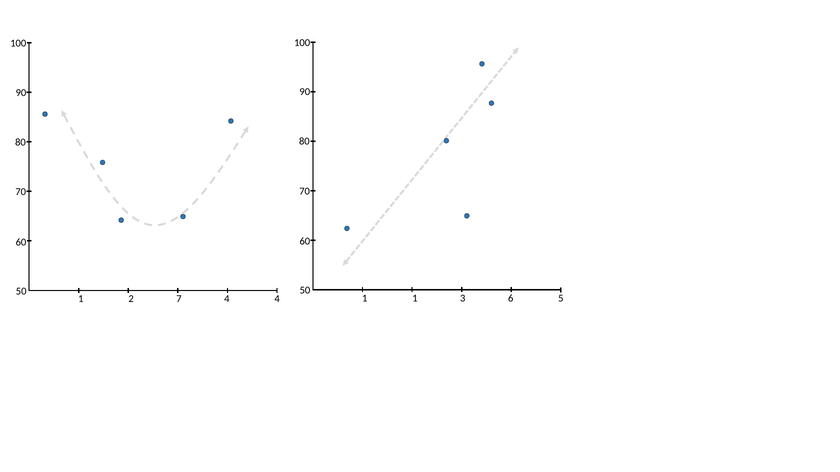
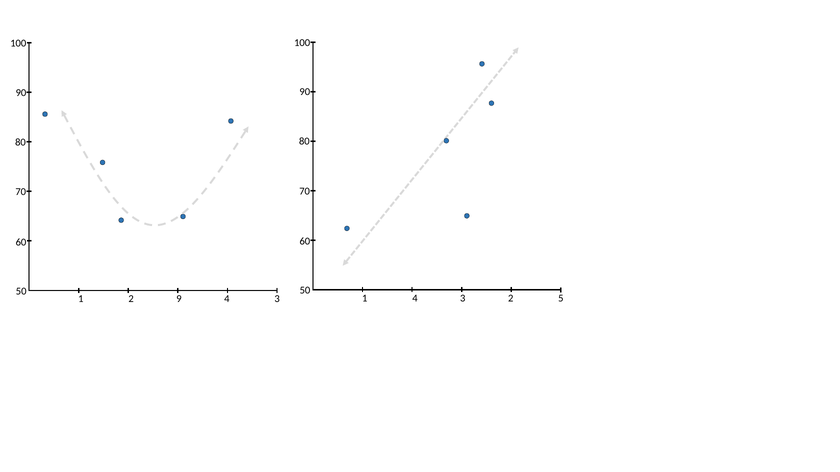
1 1: 1 -> 4 (415, 299)
3 6: 6 -> 2 (511, 299)
7: 7 -> 9 (179, 299)
4: 4 -> 3 (277, 299)
